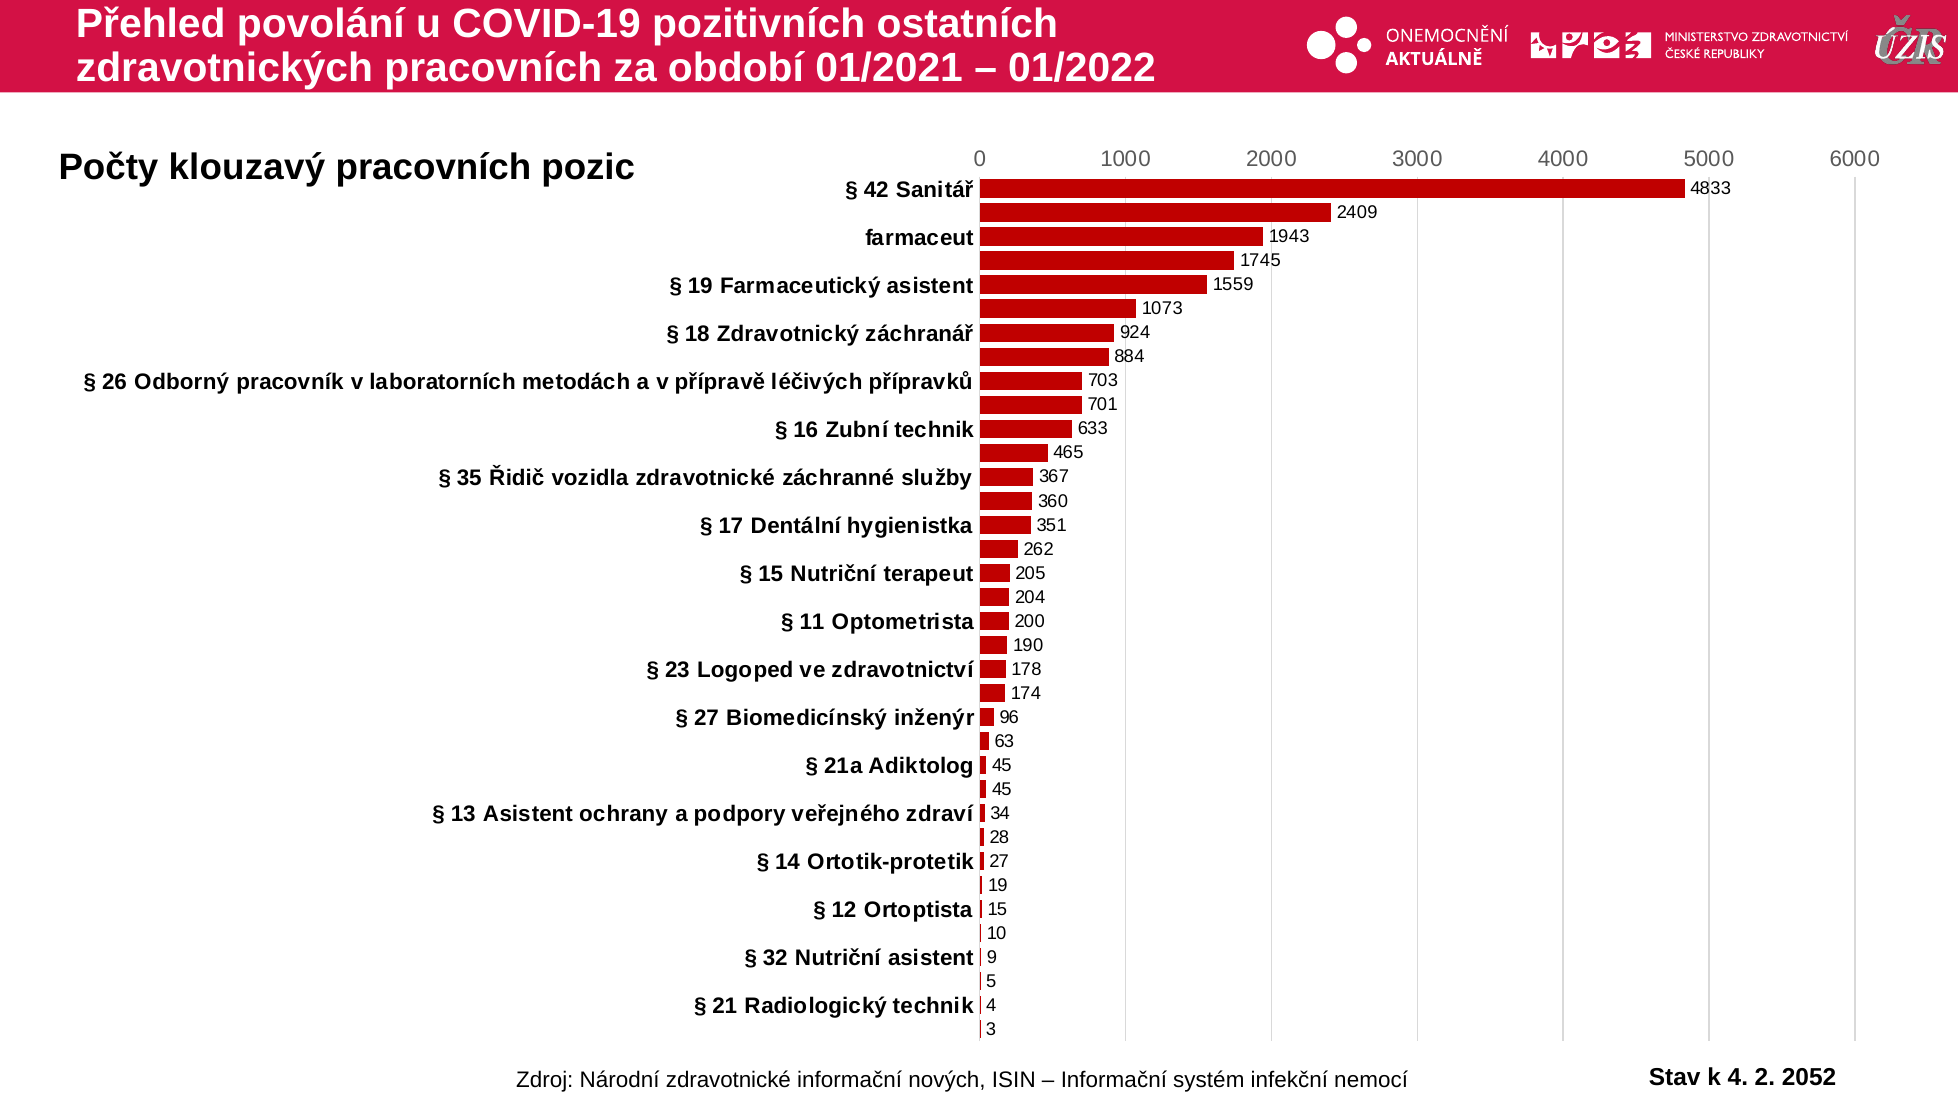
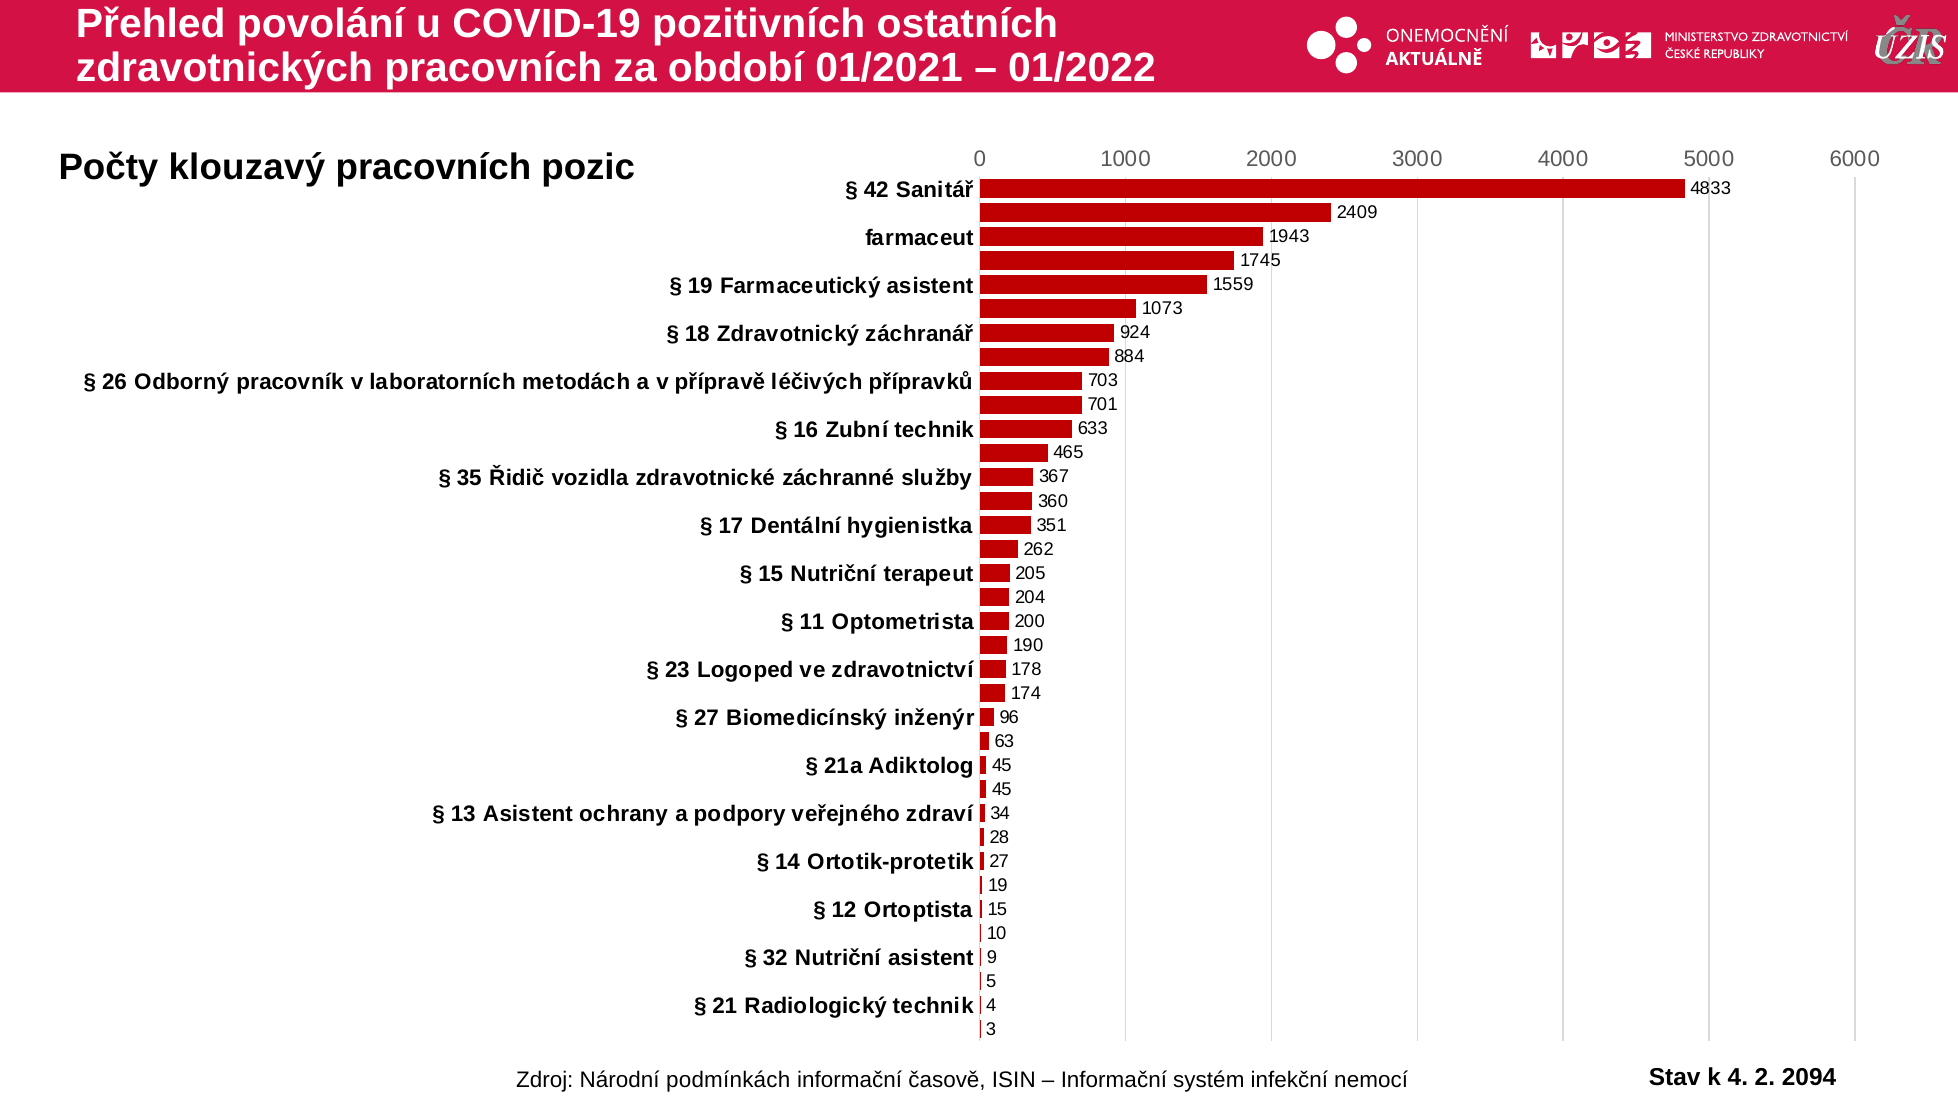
2052: 2052 -> 2094 (1809, 1077)
Národní zdravotnické: zdravotnické -> podmínkách (728, 1079)
nových: nových -> časově (947, 1079)
